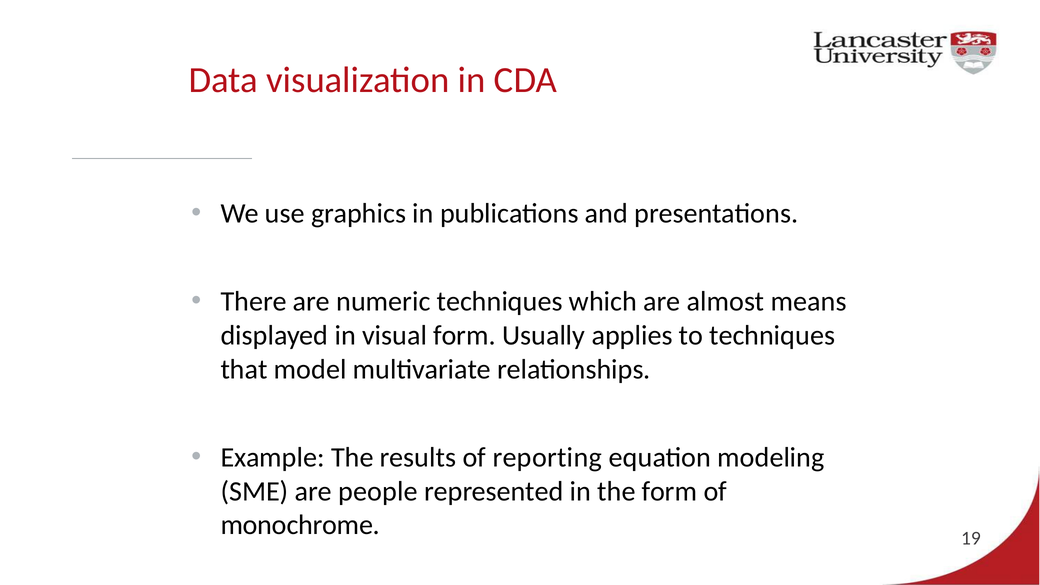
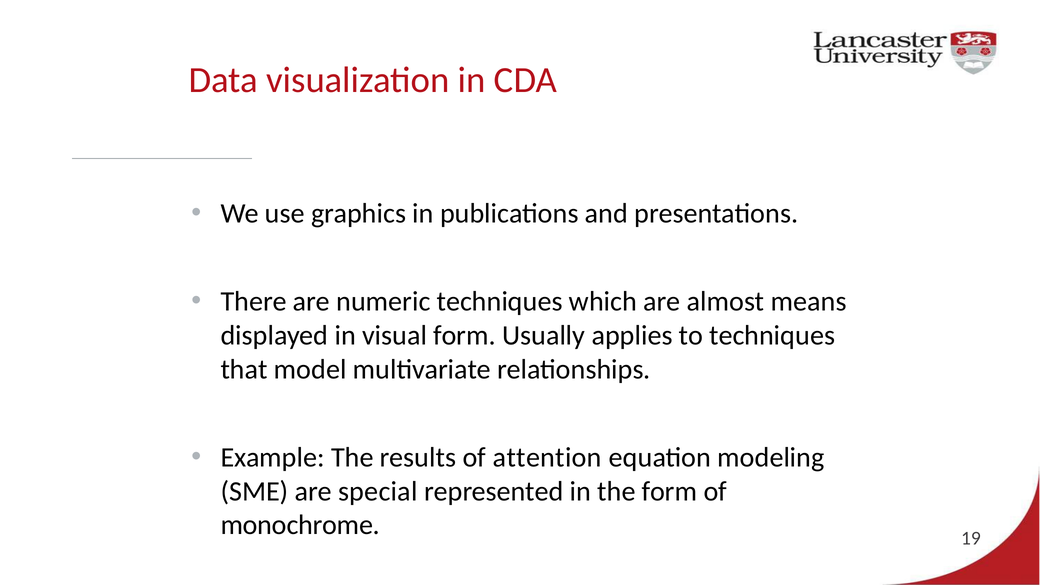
reporting: reporting -> attention (547, 458)
people: people -> special (378, 491)
